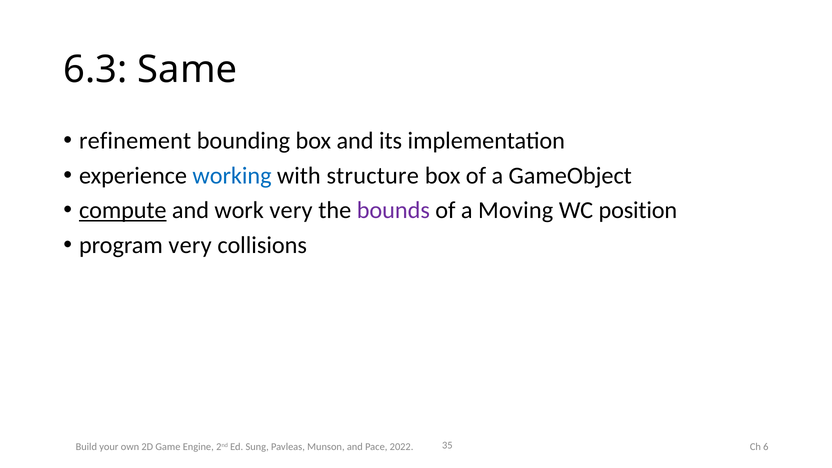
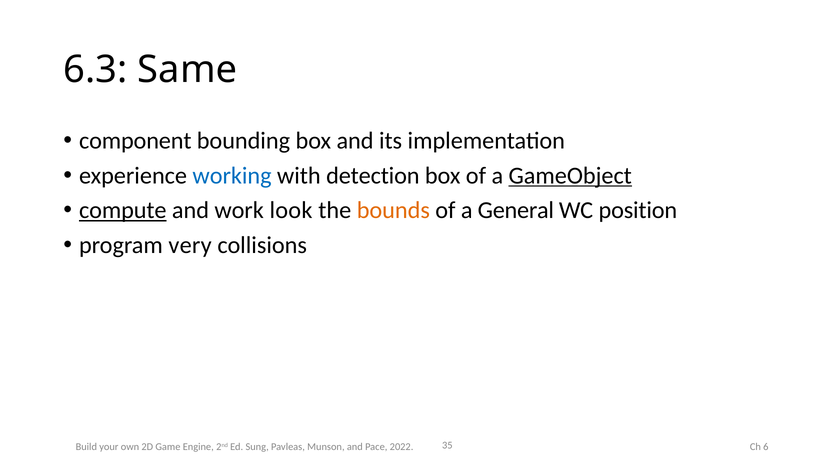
refinement: refinement -> component (135, 141)
structure: structure -> detection (373, 176)
GameObject underline: none -> present (570, 176)
work very: very -> look (291, 210)
bounds colour: purple -> orange (393, 210)
Moving: Moving -> General (516, 210)
